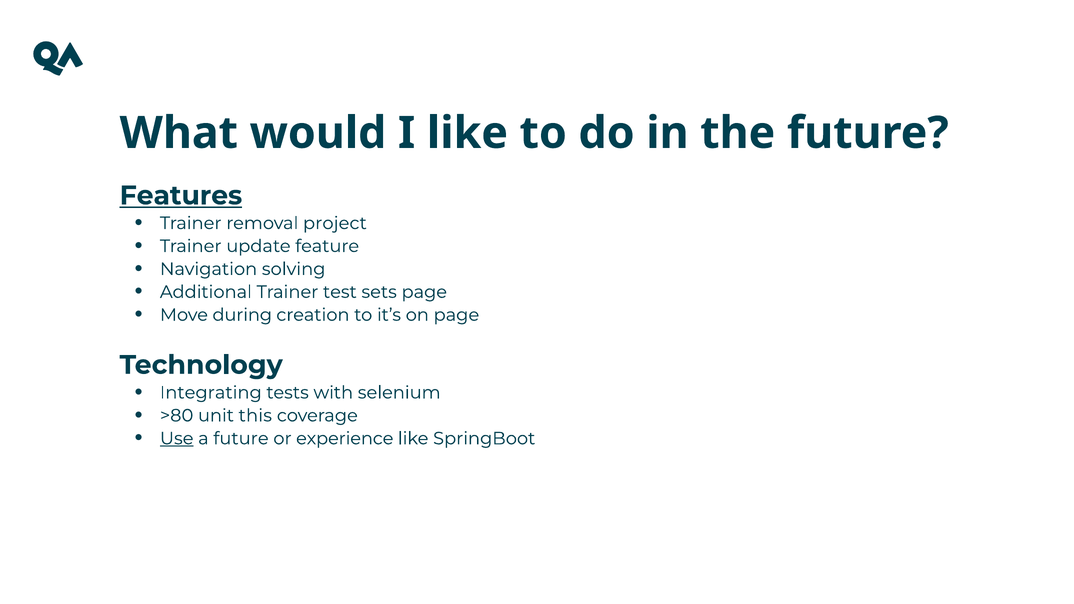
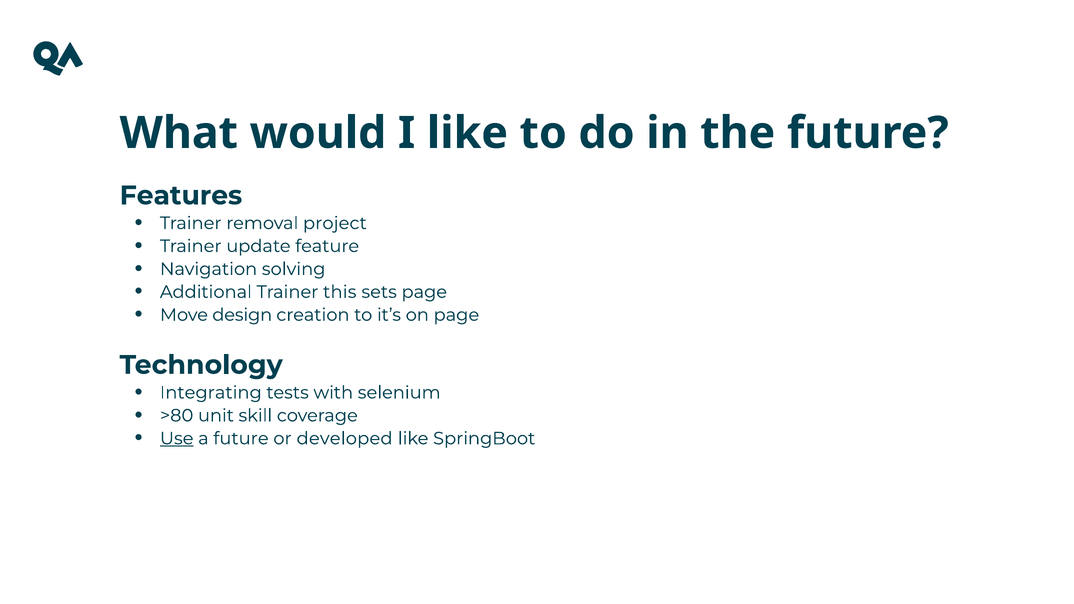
Features underline: present -> none (181, 196)
test: test -> this (340, 292)
during: during -> design (242, 315)
this: this -> skill (255, 416)
experience: experience -> developed (345, 439)
